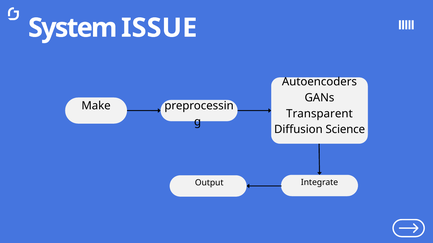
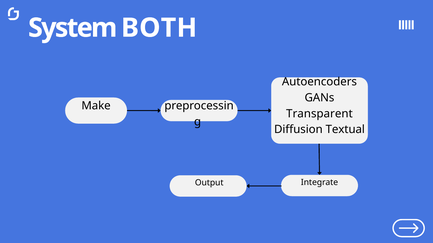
ISSUE: ISSUE -> BOTH (159, 28)
Science: Science -> Textual (345, 130)
